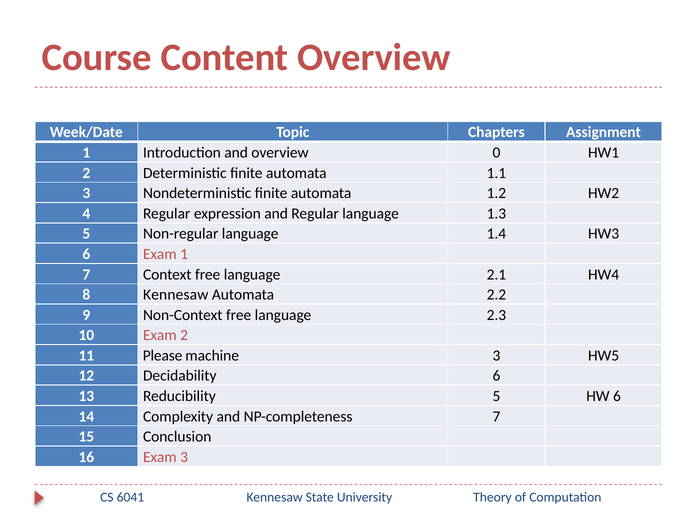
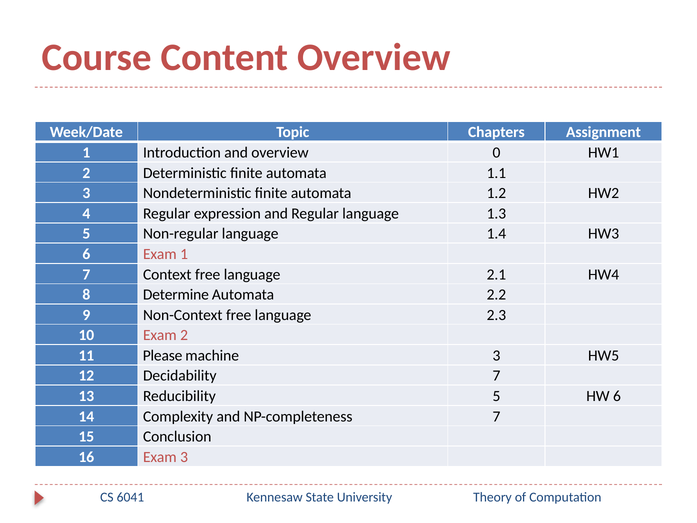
8 Kennesaw: Kennesaw -> Determine (176, 295)
Decidability 6: 6 -> 7 (496, 376)
